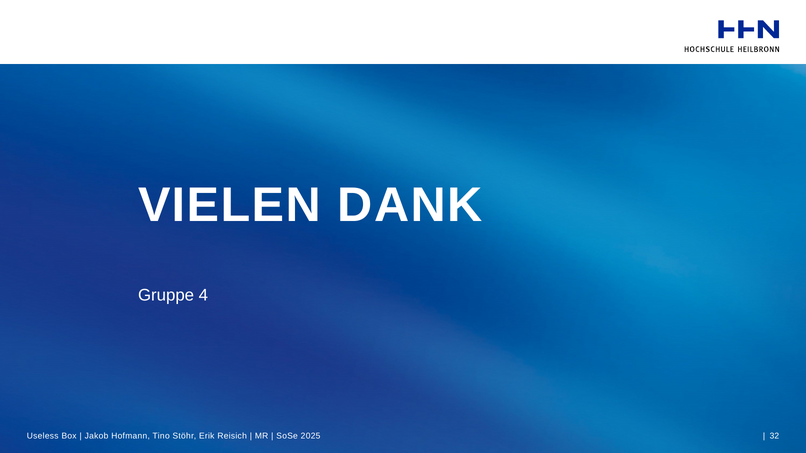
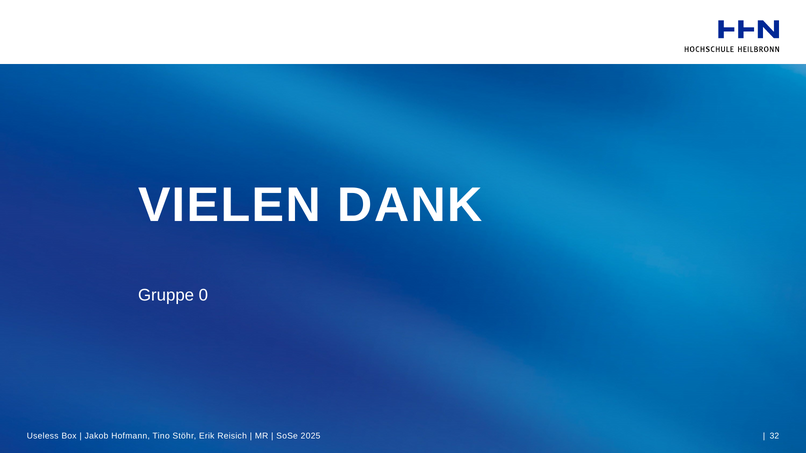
4: 4 -> 0 (203, 295)
